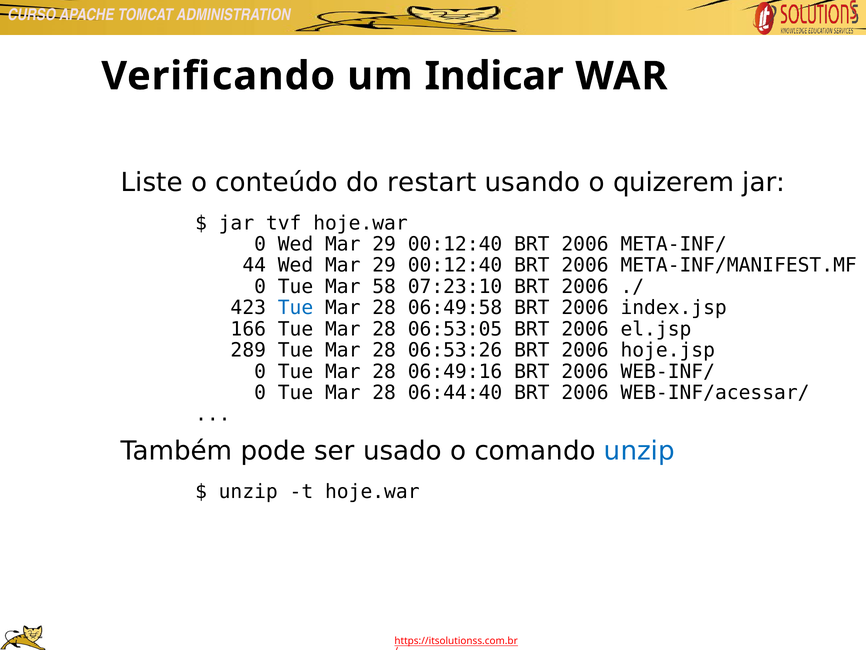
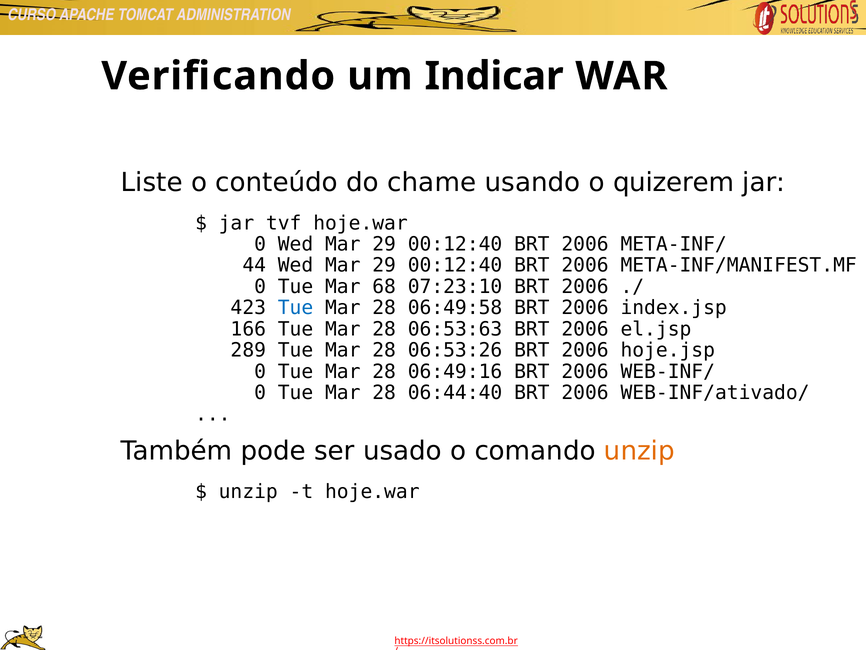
restart: restart -> chame (432, 183)
58: 58 -> 68 (384, 286)
06:53:05: 06:53:05 -> 06:53:63 (455, 329)
WEB-INF/acessar/: WEB-INF/acessar/ -> WEB-INF/ativado/ (715, 393)
unzip colour: blue -> orange (639, 451)
